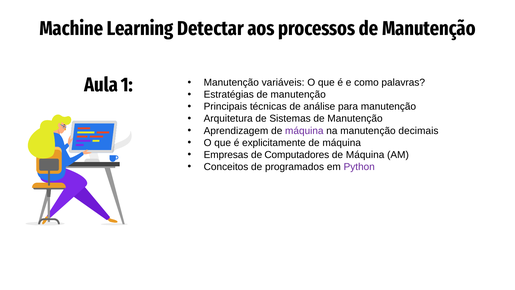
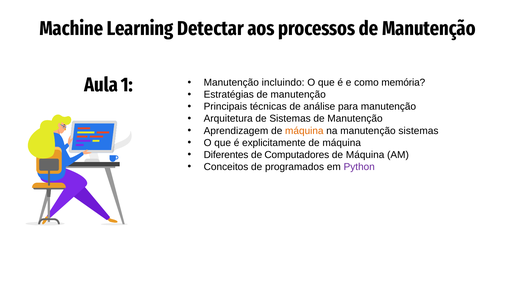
variáveis: variáveis -> incluindo (283, 82)
palavras: palavras -> memória (403, 82)
máquina colour: purple -> orange (304, 131)
manutenção decimais: decimais -> sistemas (418, 131)
Empresas: Empresas -> Diferentes (226, 155)
